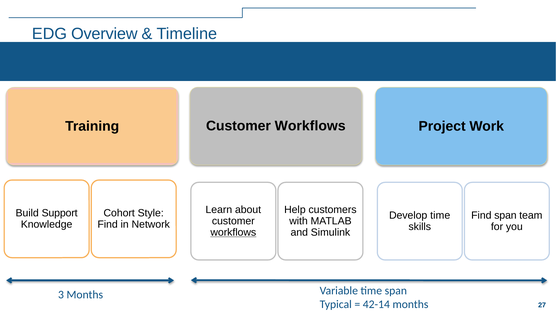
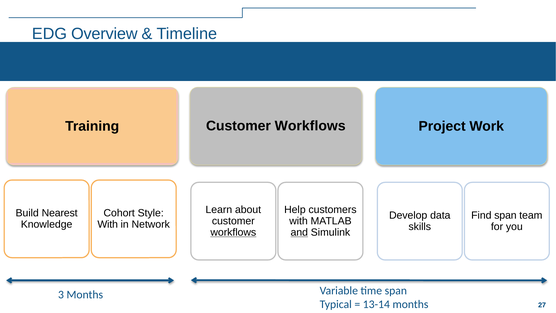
Support: Support -> Nearest (60, 213)
Develop time: time -> data (440, 215)
Find: Find -> With (108, 224)
and underline: none -> present (299, 232)
42-14: 42-14 -> 13-14 (376, 304)
